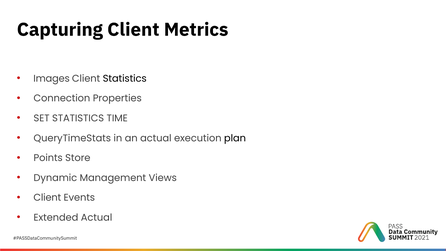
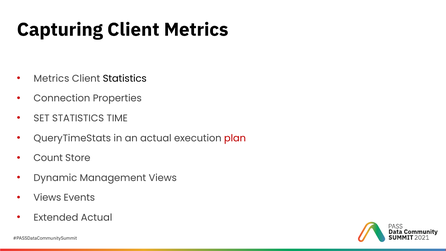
Images: Images -> Metrics (51, 78)
plan colour: black -> red (235, 138)
Points: Points -> Count (48, 158)
Client: Client -> Views (47, 198)
